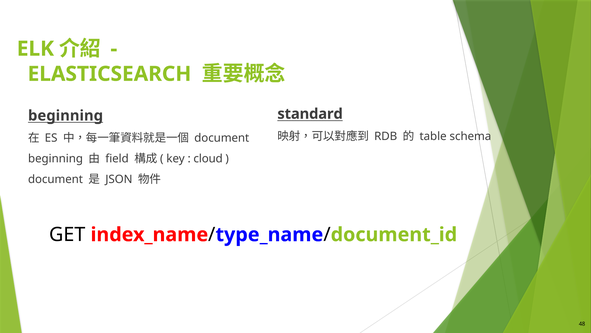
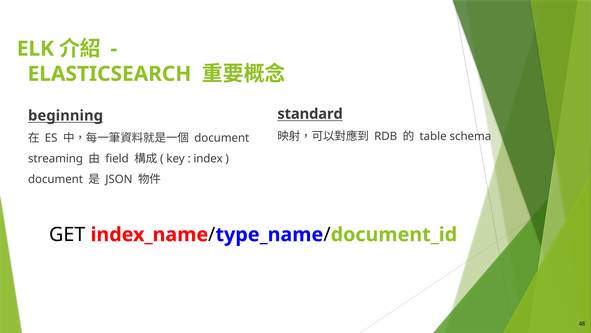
beginning: beginning -> streaming (56, 159)
cloud: cloud -> index (208, 159)
